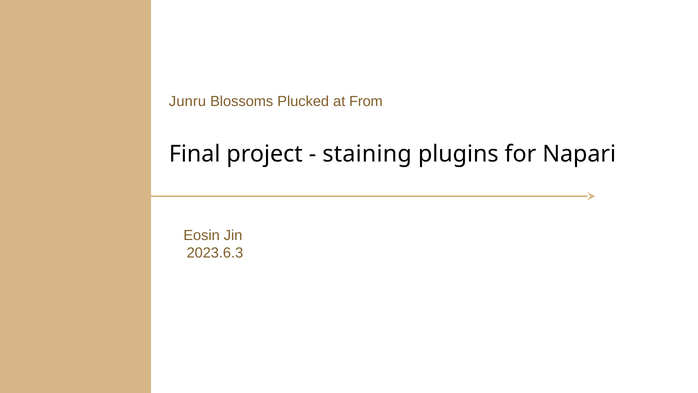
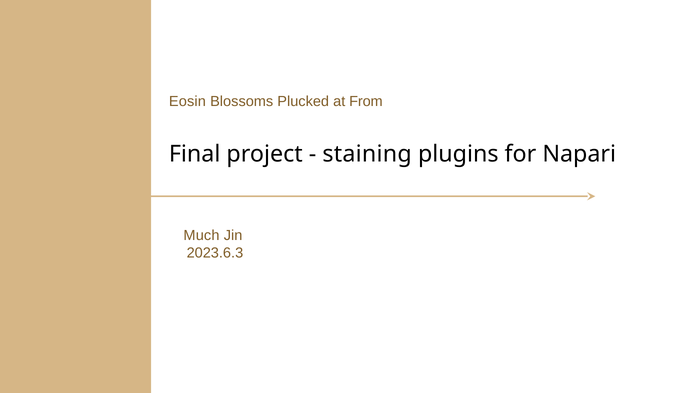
Junru: Junru -> Eosin (187, 102)
Eosin: Eosin -> Much (202, 235)
